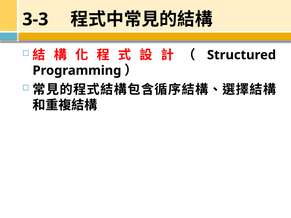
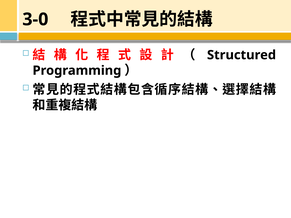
3-3: 3-3 -> 3-0 (35, 19)
